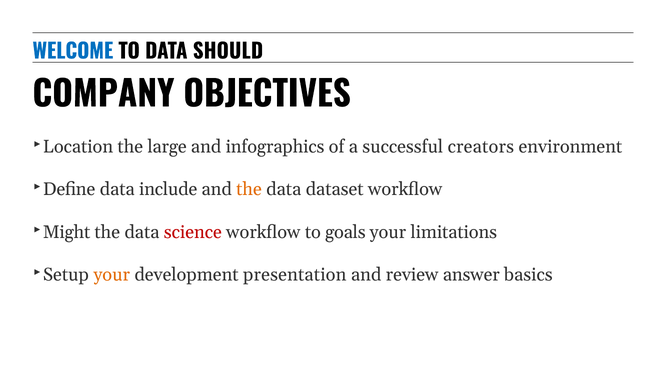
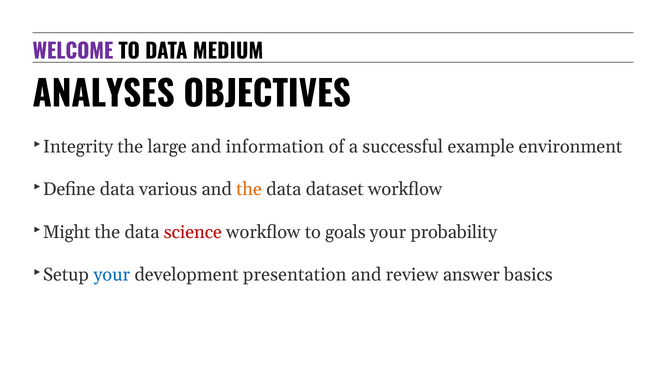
WELCOME colour: blue -> purple (73, 52)
SHOULD: SHOULD -> MEDIUM (228, 52)
COMPANY: COMPANY -> ANALYSES (104, 95)
Location: Location -> Integrity (78, 147)
infographics: infographics -> information (275, 147)
creators: creators -> example (481, 147)
include: include -> various (168, 189)
limitations: limitations -> probability (454, 232)
your colour: orange -> blue (112, 275)
